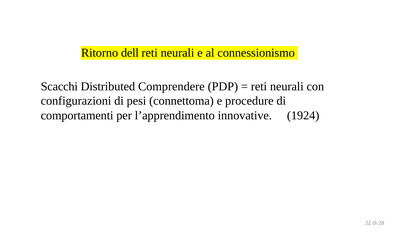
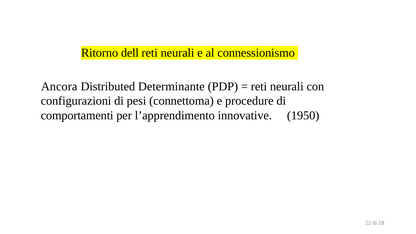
Scacchi: Scacchi -> Ancora (59, 86)
Comprendere: Comprendere -> Determinante (171, 86)
1924: 1924 -> 1950 (303, 116)
